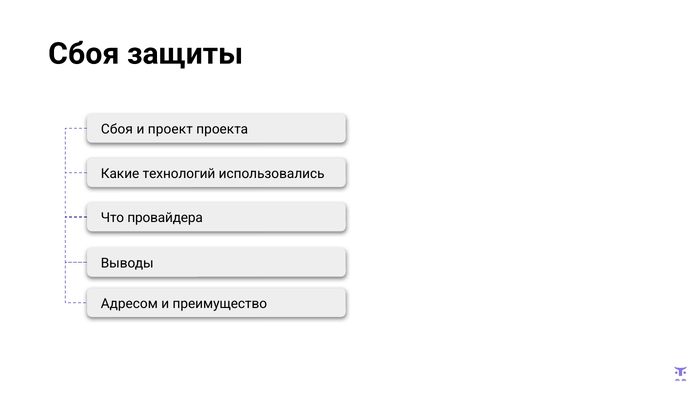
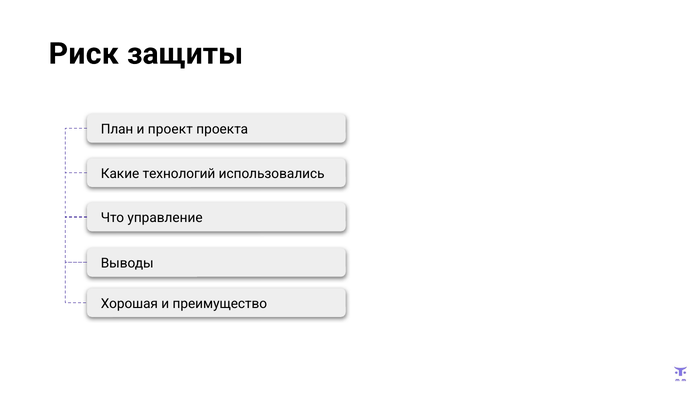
Сбоя: Сбоя -> Риск (84, 54)
Сбоя: Сбоя -> План (117, 129)
провайдера: провайдера -> управление (165, 218)
Адресом: Адресом -> Хорошая (129, 304)
